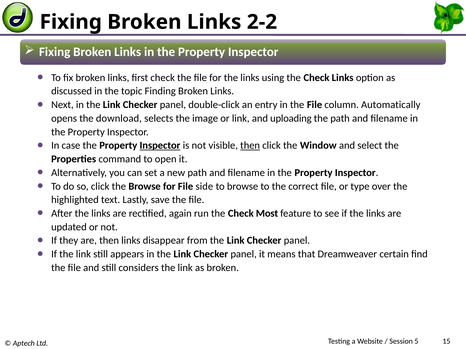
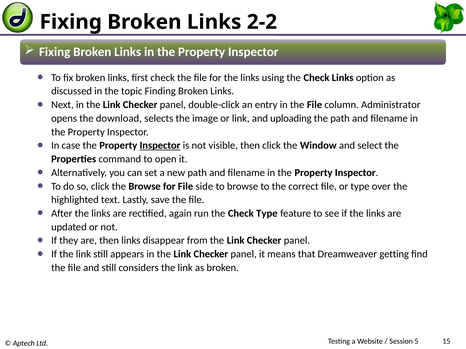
Automatically: Automatically -> Administrator (391, 105)
then underline: present -> none (250, 146)
Check Most: Most -> Type (267, 214)
certain: certain -> getting (394, 254)
